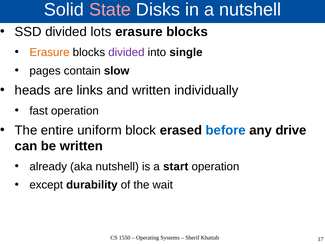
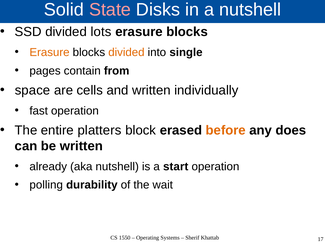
divided colour: purple -> orange (126, 52)
slow: slow -> from (117, 71)
heads: heads -> space (33, 90)
links: links -> cells (90, 90)
uniform: uniform -> platters (99, 130)
before colour: blue -> orange (226, 130)
drive: drive -> does (291, 130)
except: except -> polling (46, 185)
